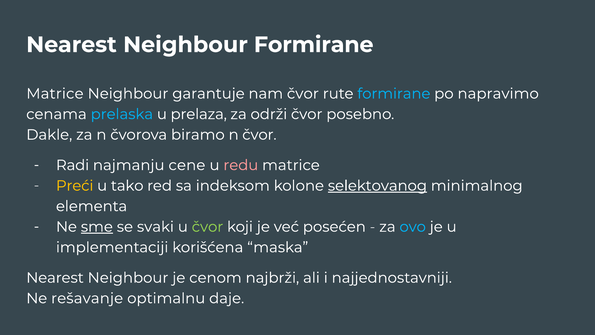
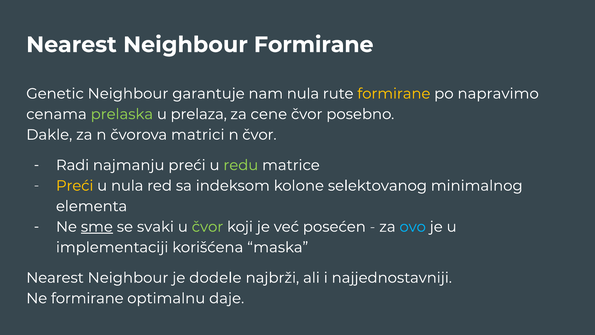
Matrice: Matrice -> Genetic (55, 94)
nam čvor: čvor -> nula (303, 94)
formirane colour: light blue -> yellow (394, 94)
prelaska colour: light blue -> light green (122, 114)
održi: održi -> cene (269, 114)
biramo: biramo -> matrici (198, 135)
najmanju cene: cene -> preći (187, 165)
redu colour: pink -> light green (241, 165)
u tako: tako -> nula (127, 186)
selektovanog underline: present -> none (377, 186)
cenom: cenom -> dodele (215, 278)
Ne rešavanje: rešavanje -> formirane (87, 298)
